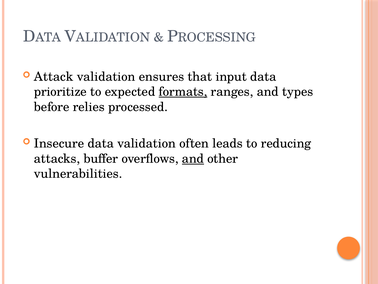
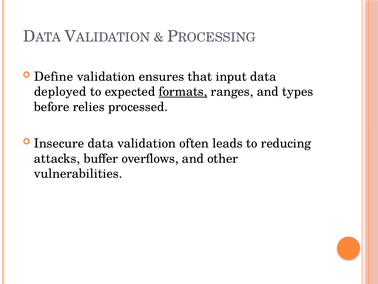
Attack: Attack -> Define (54, 76)
prioritize: prioritize -> deployed (60, 92)
and underline: present -> none (193, 158)
